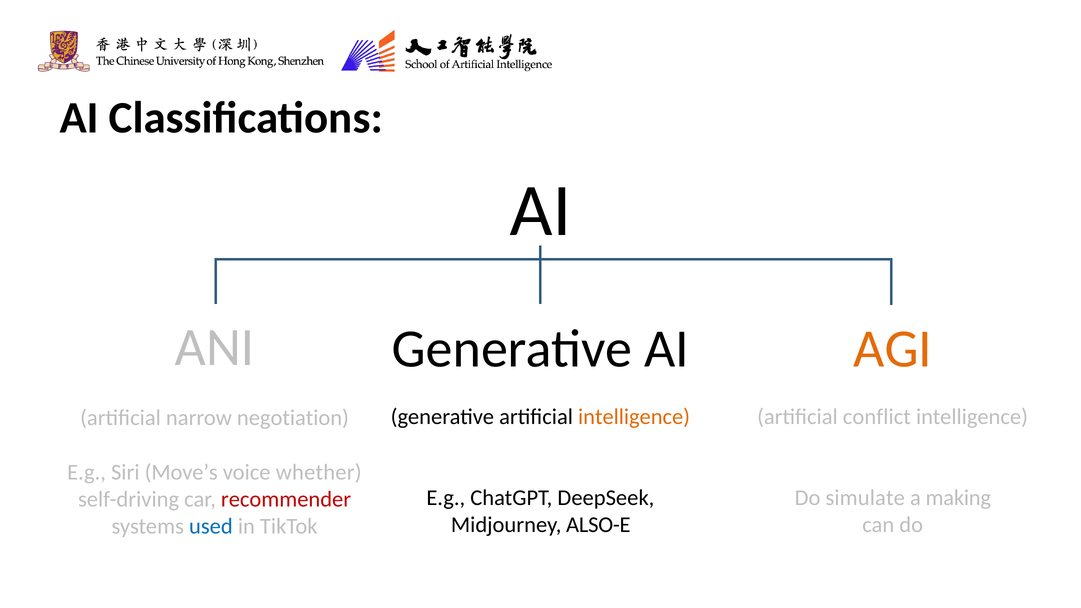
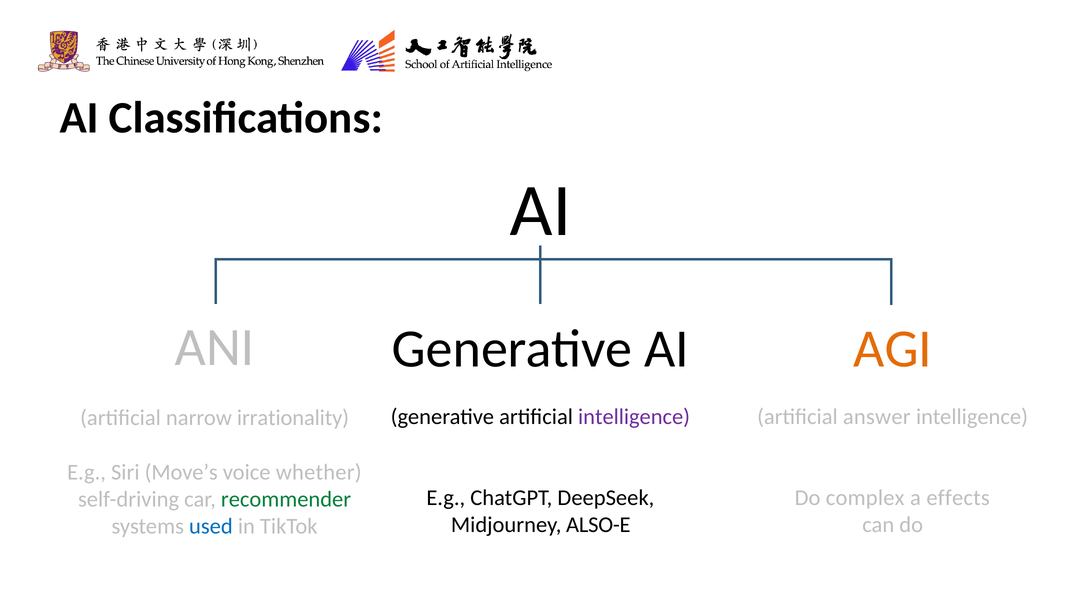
intelligence colour: orange -> purple (634, 417)
conflict: conflict -> answer (877, 417)
negotiation: negotiation -> irrationality (293, 418)
simulate: simulate -> complex (865, 498)
making: making -> effects (958, 498)
recommender colour: red -> green (286, 499)
